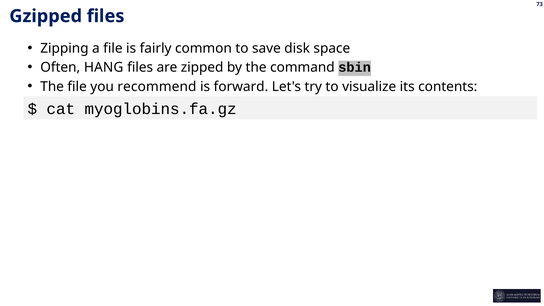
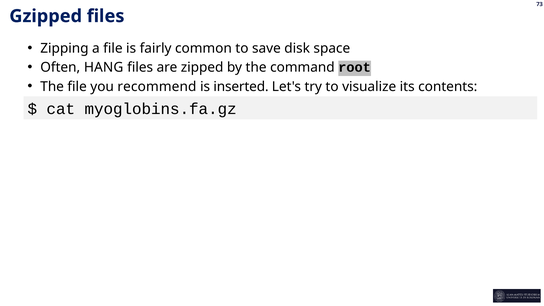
sbin: sbin -> root (355, 67)
forward: forward -> inserted (241, 87)
